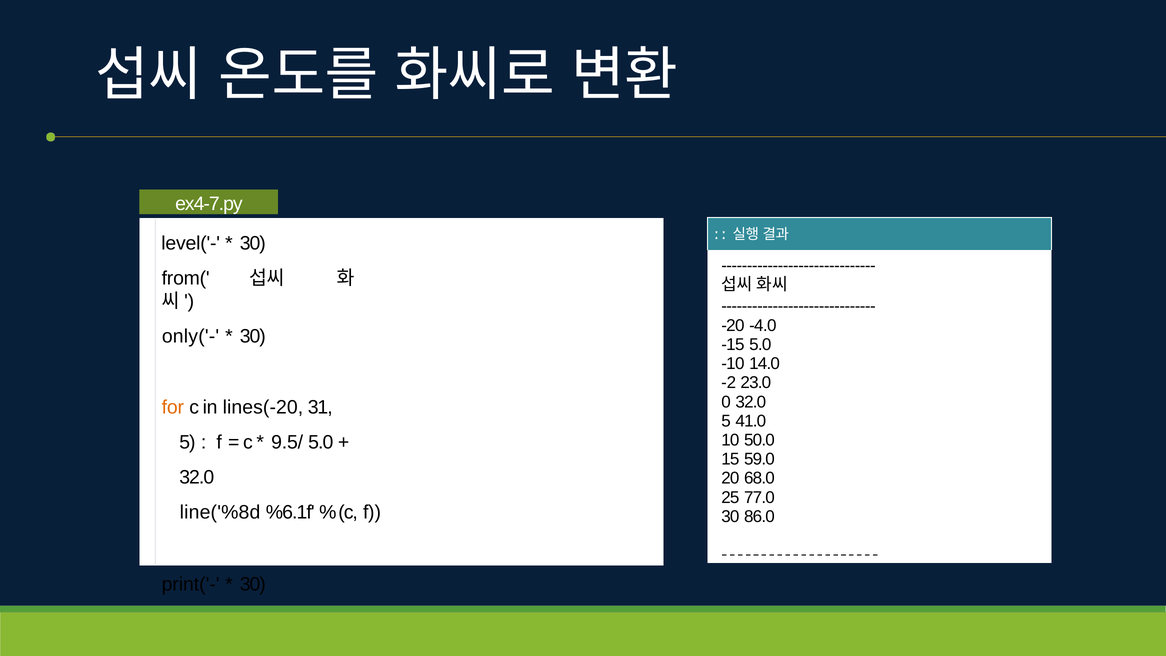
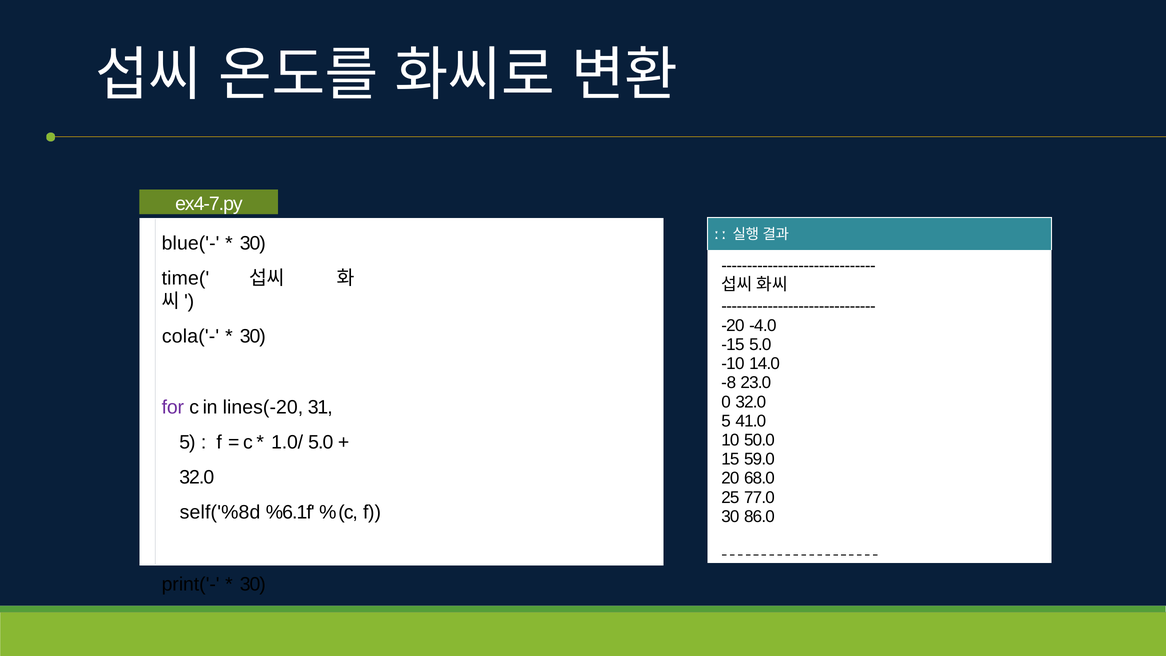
level('-: level('- -> blue('- (191, 243)
from(: from( -> time( (186, 278)
only('-: only('- -> cola('- (191, 337)
-2: -2 -> -8 (729, 383)
for colour: orange -> purple (173, 407)
9.5/: 9.5/ -> 1.0/ (287, 442)
line('%8d: line('%8d -> self('%8d (220, 512)
